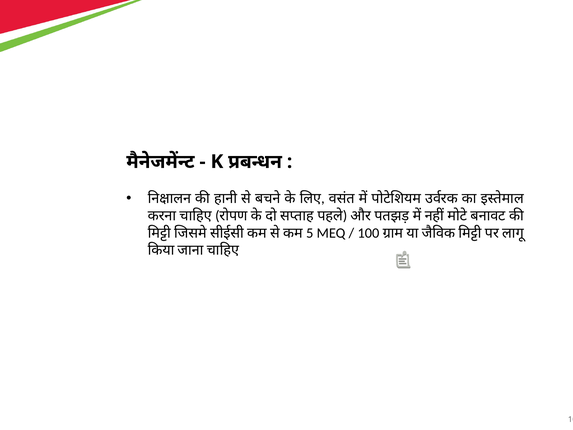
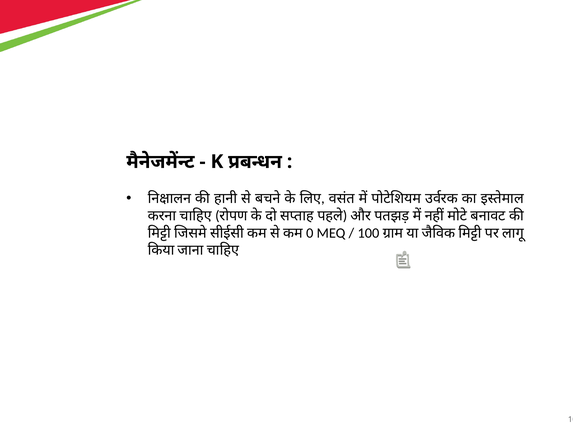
5: 5 -> 0 (310, 233)
